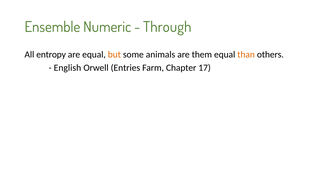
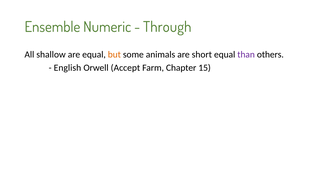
entropy: entropy -> shallow (51, 54)
them: them -> short (202, 54)
than colour: orange -> purple (246, 54)
Entries: Entries -> Accept (125, 68)
17: 17 -> 15 (205, 68)
